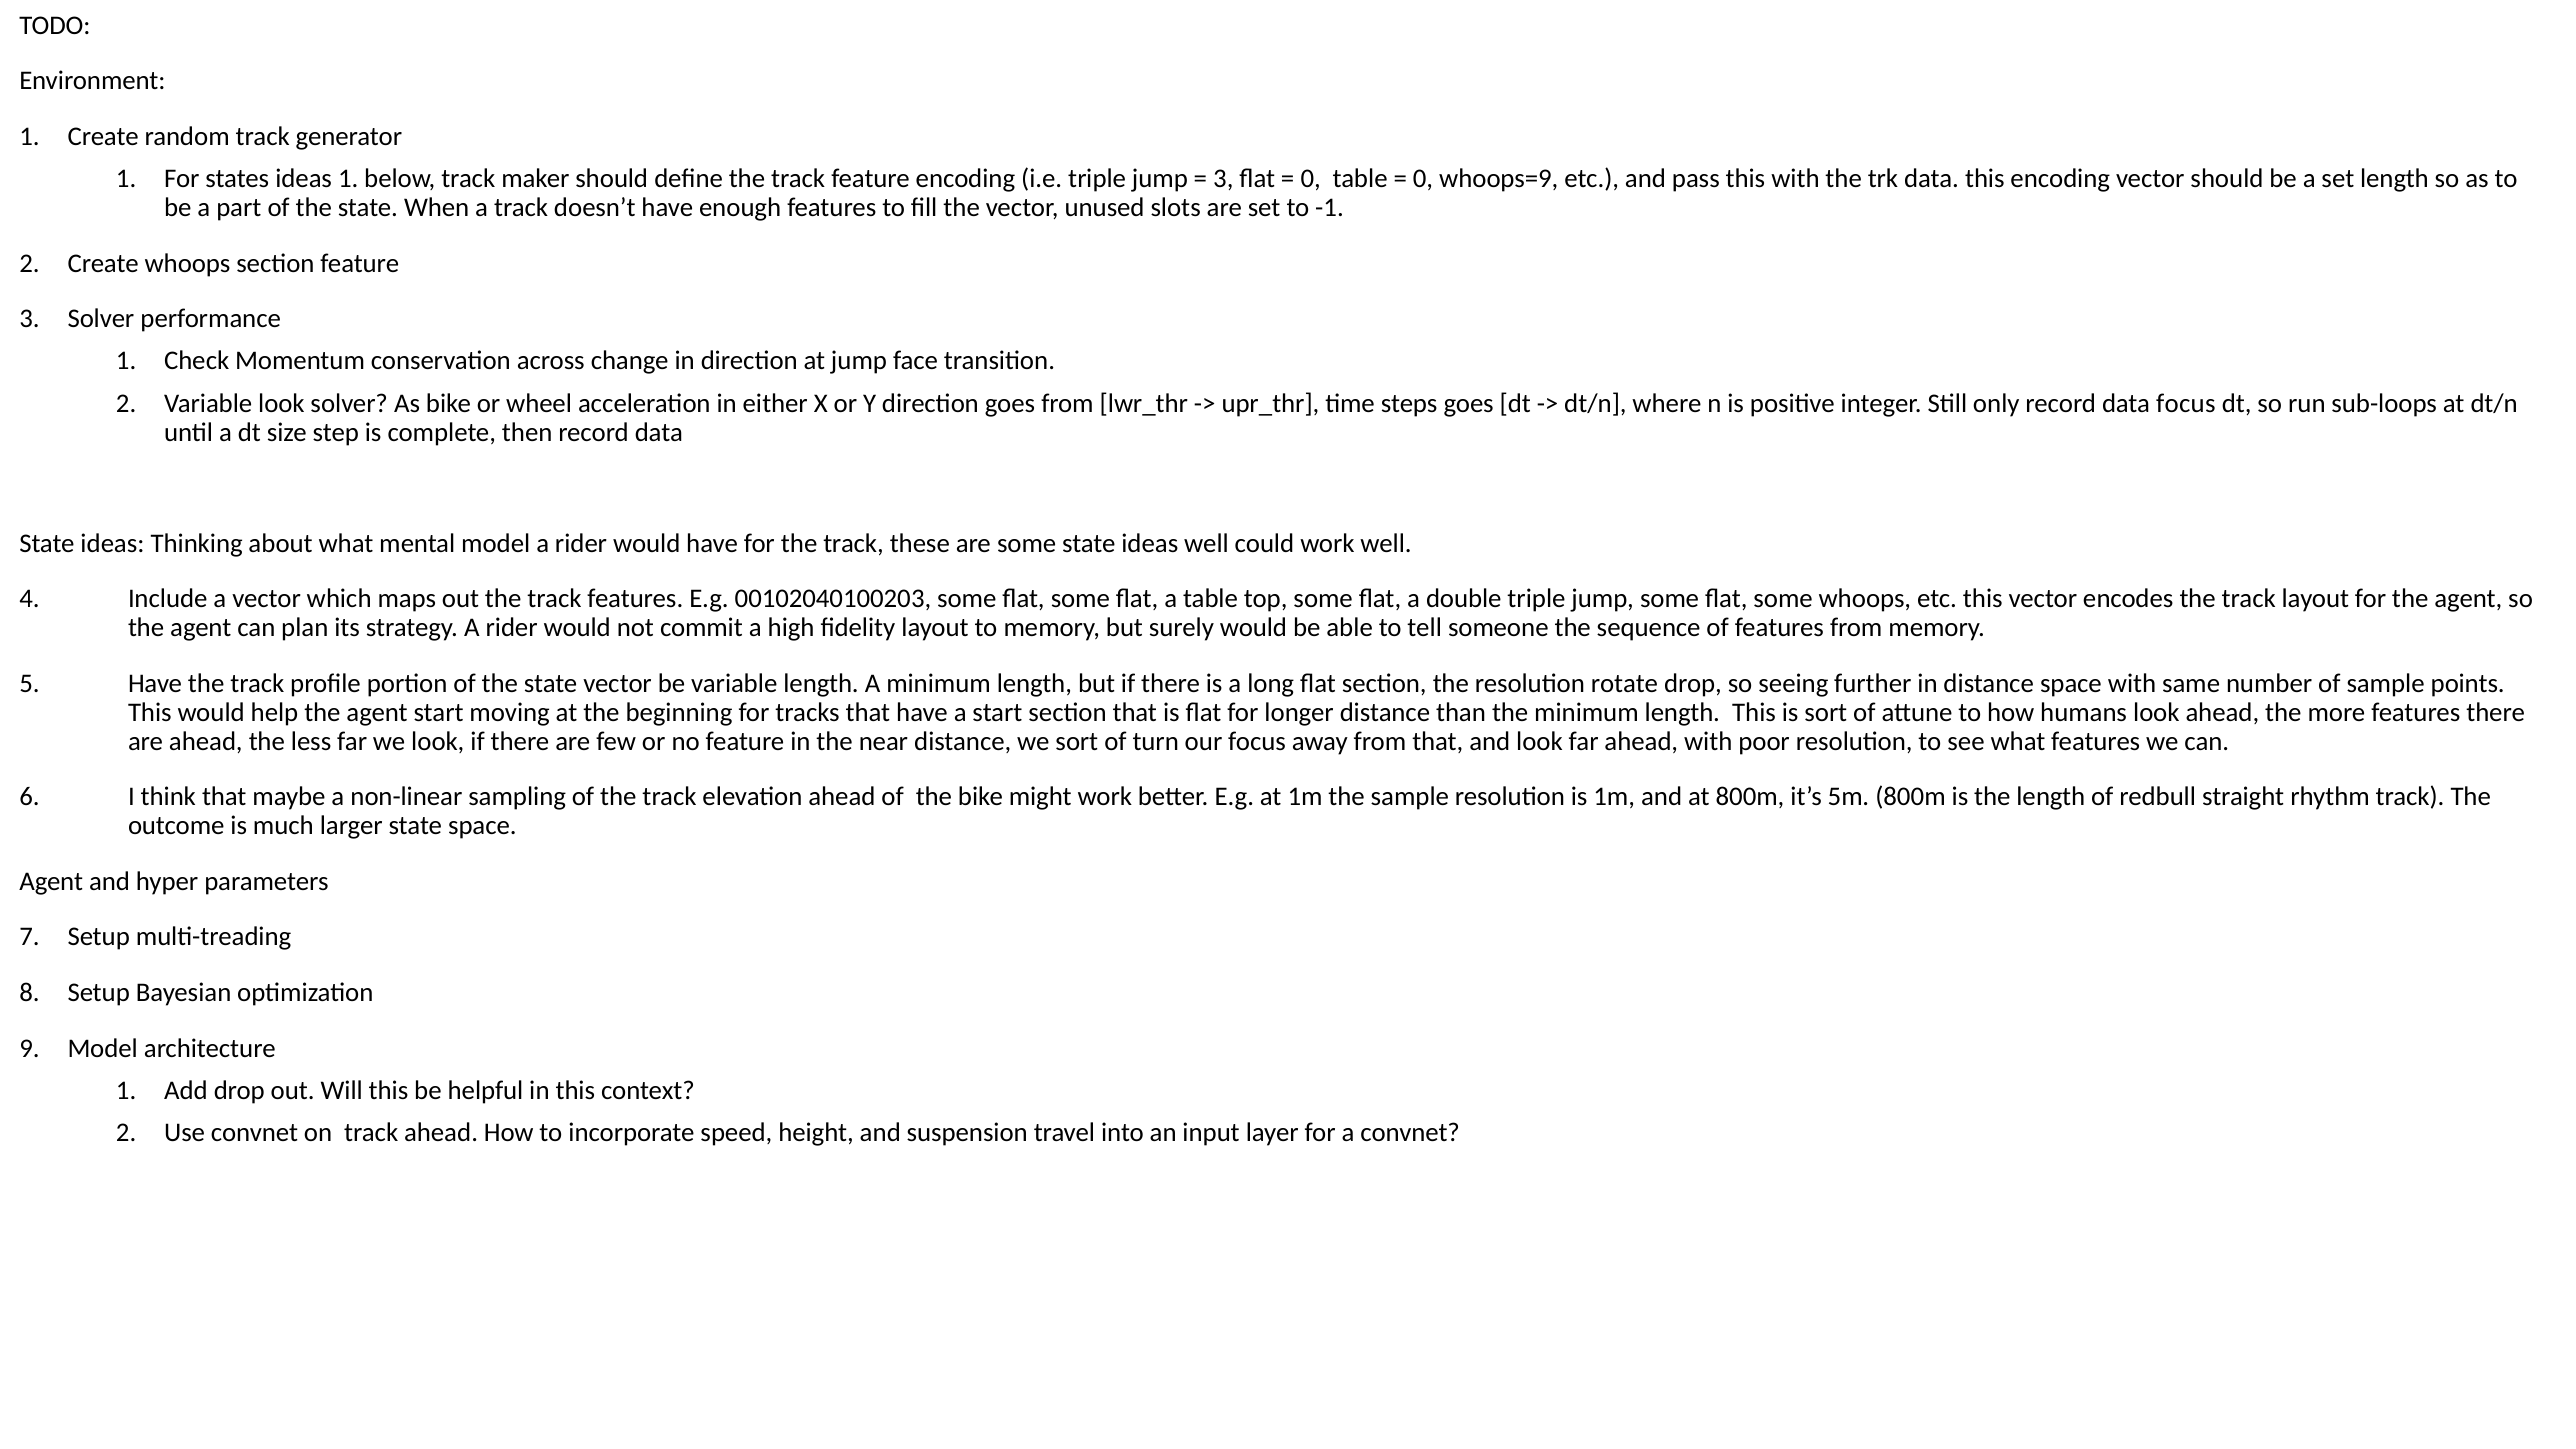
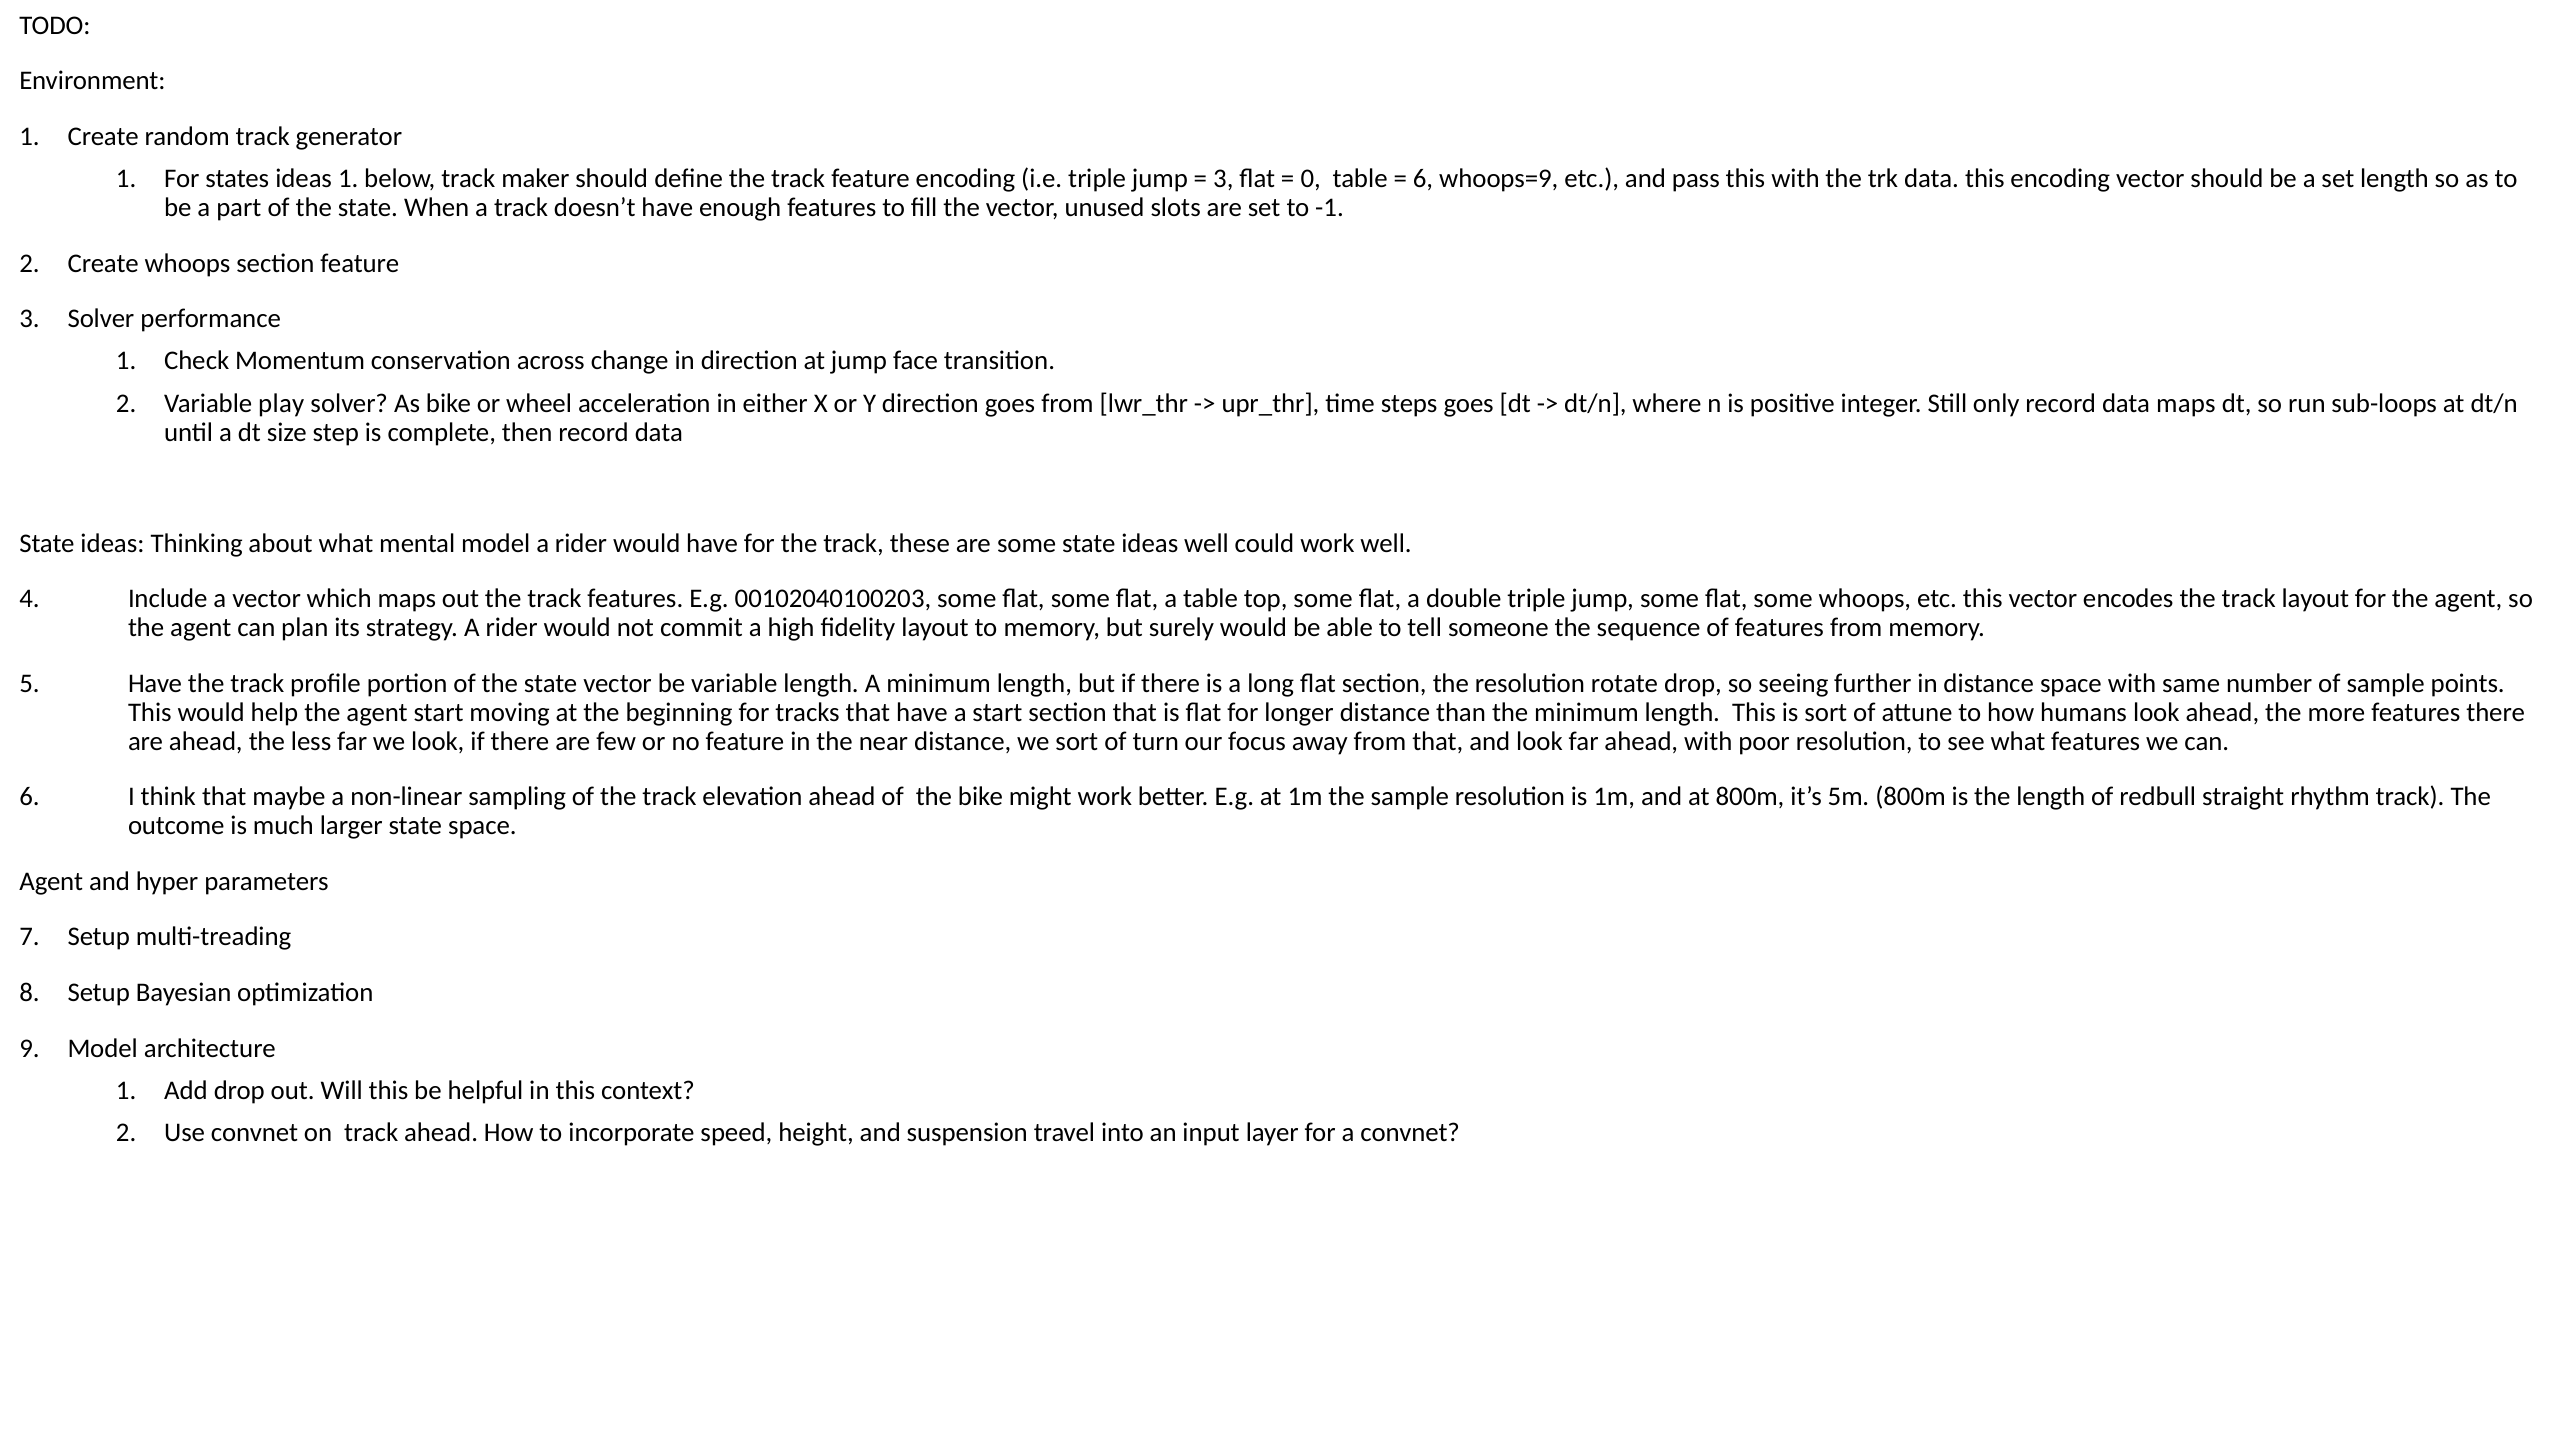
0: 0 -> 6 (1423, 179)
Variable look: look -> play (281, 403)
data focus: focus -> maps (2186, 403)
